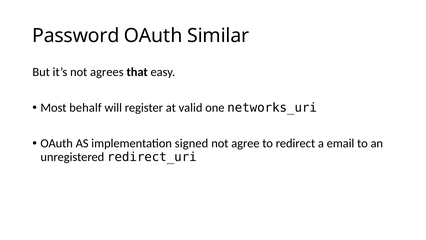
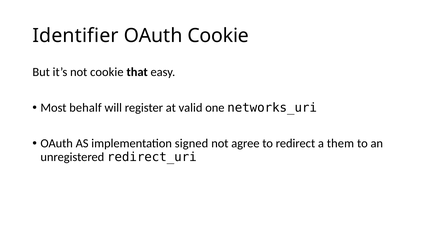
Password: Password -> Identifier (76, 36)
OAuth Similar: Similar -> Cookie (218, 36)
not agrees: agrees -> cookie (107, 72)
email: email -> them (340, 143)
